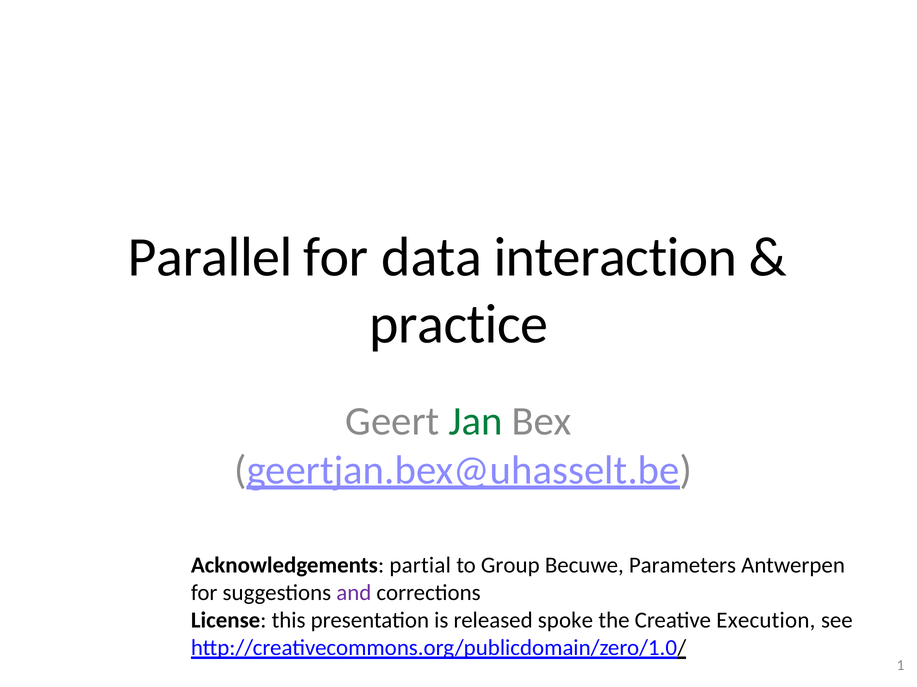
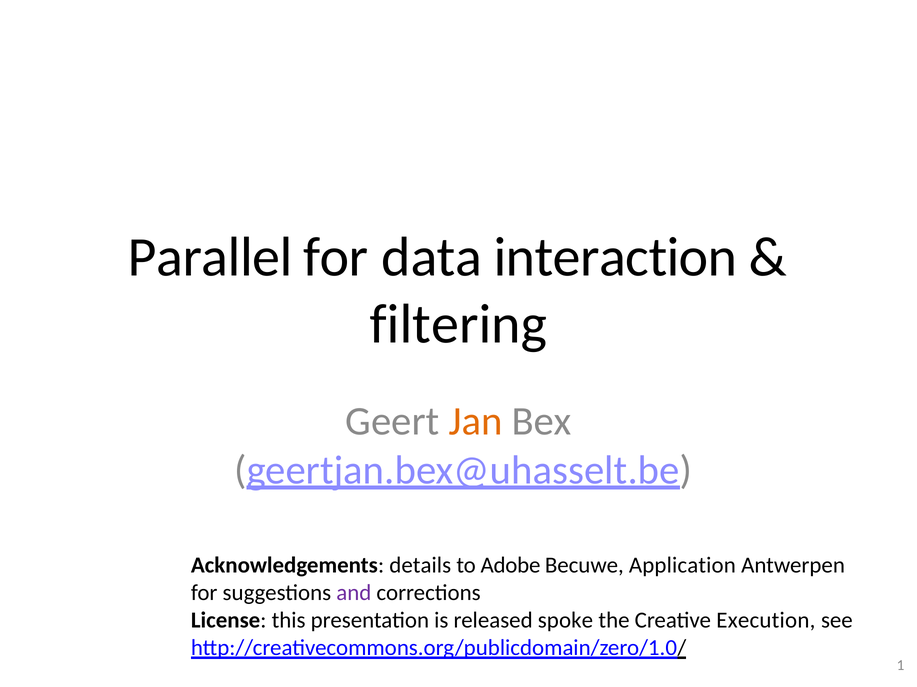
practice: practice -> filtering (458, 325)
Jan colour: green -> orange (476, 422)
partial: partial -> details (420, 566)
Group: Group -> Adobe (510, 566)
Parameters: Parameters -> Application (682, 566)
